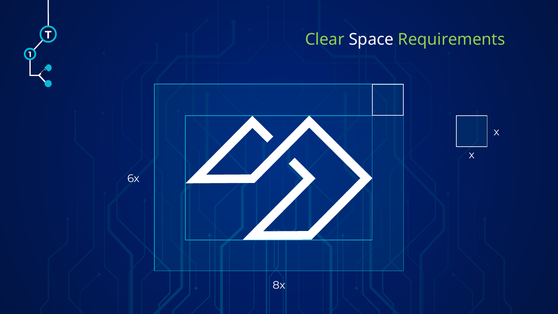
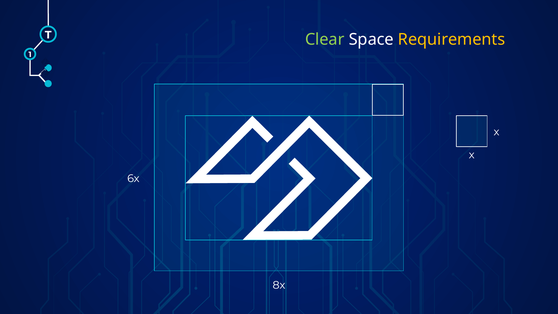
Requirements colour: light green -> yellow (452, 40)
